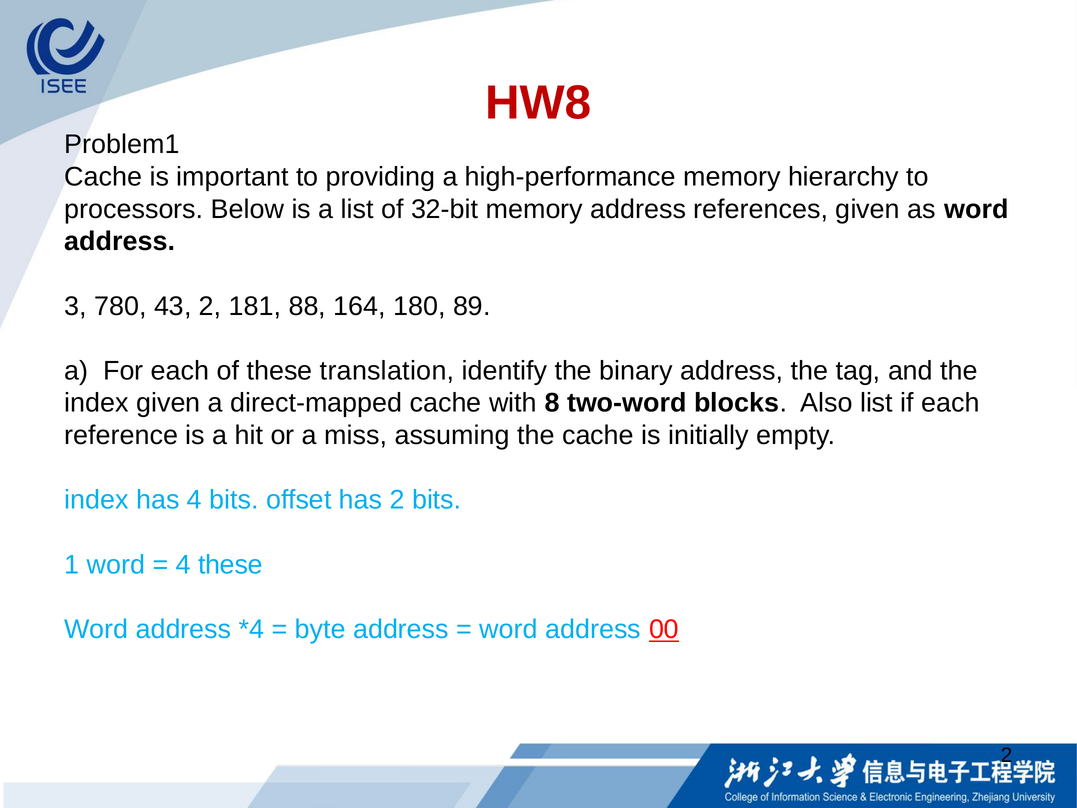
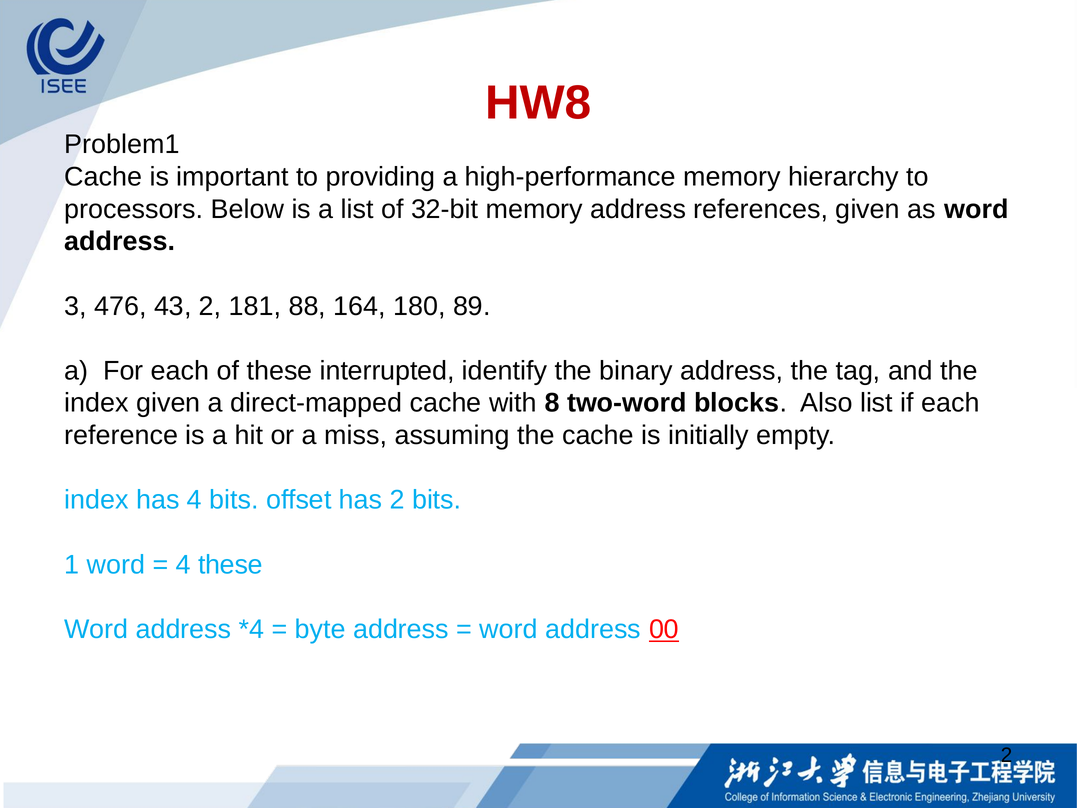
780: 780 -> 476 (120, 306)
translation: translation -> interrupted (387, 371)
